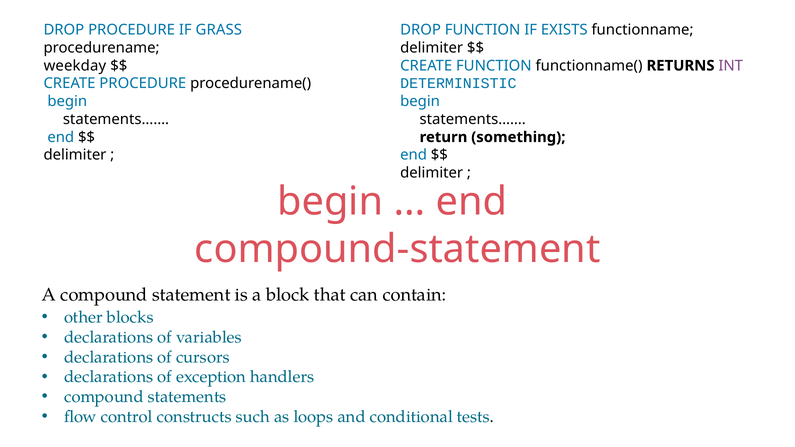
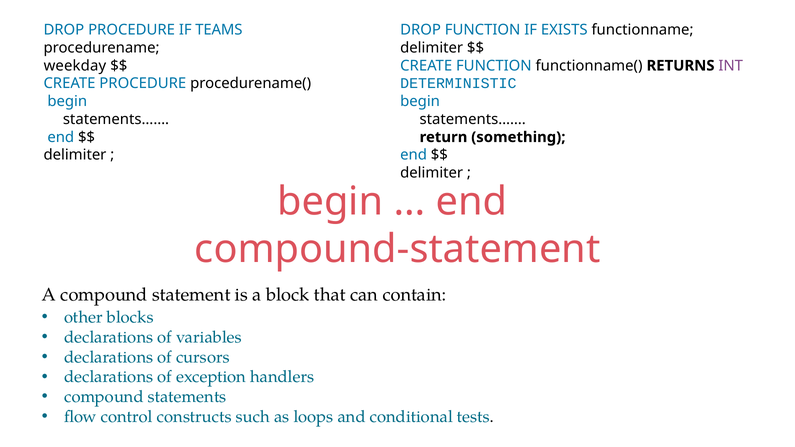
GRASS: GRASS -> TEAMS (219, 30)
